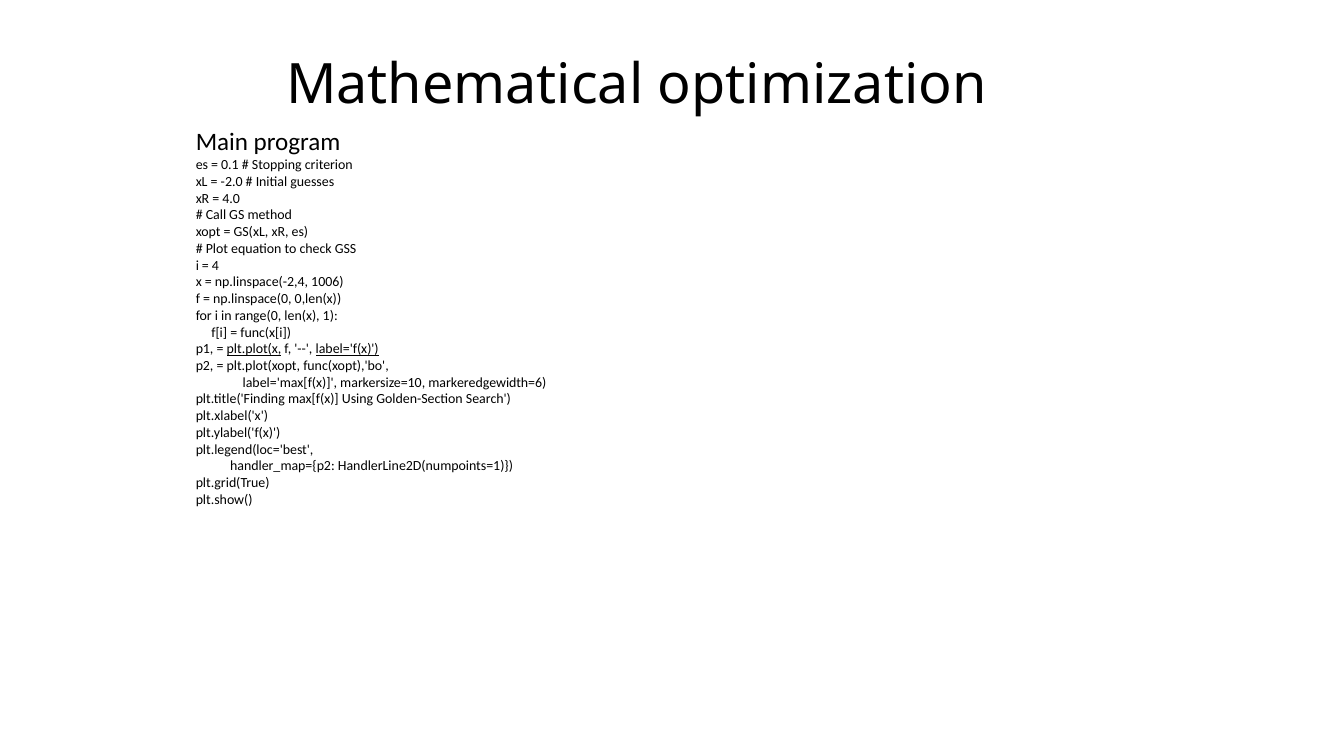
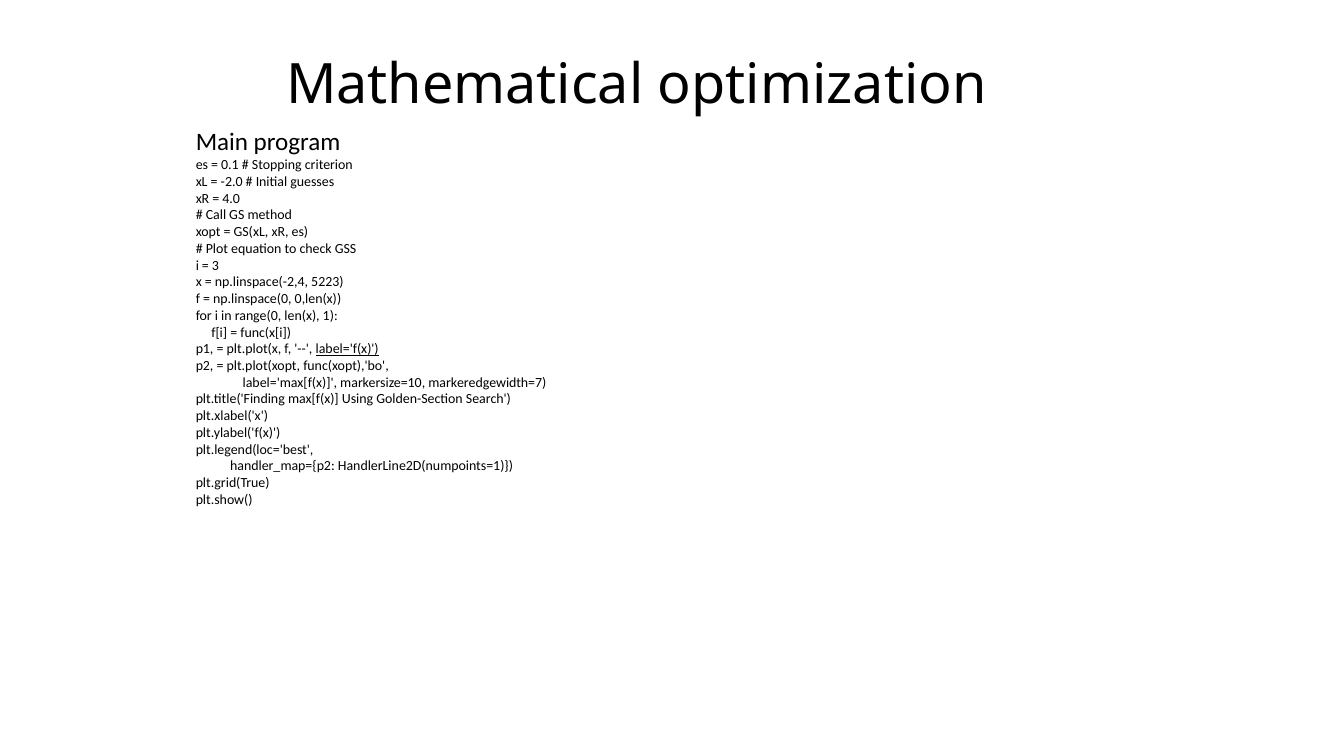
4: 4 -> 3 (216, 266)
1006: 1006 -> 5223 (327, 282)
plt.plot(x underline: present -> none (254, 349)
markeredgewidth=6: markeredgewidth=6 -> markeredgewidth=7 (487, 383)
